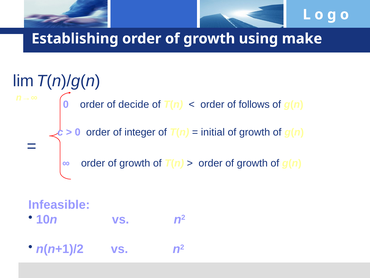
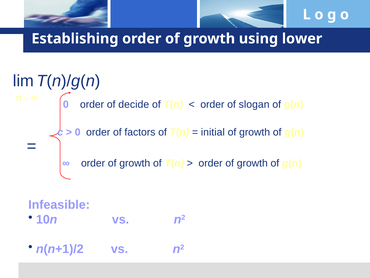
make: make -> lower (302, 39)
follows: follows -> slogan (254, 104)
integer: integer -> factors (140, 132)
